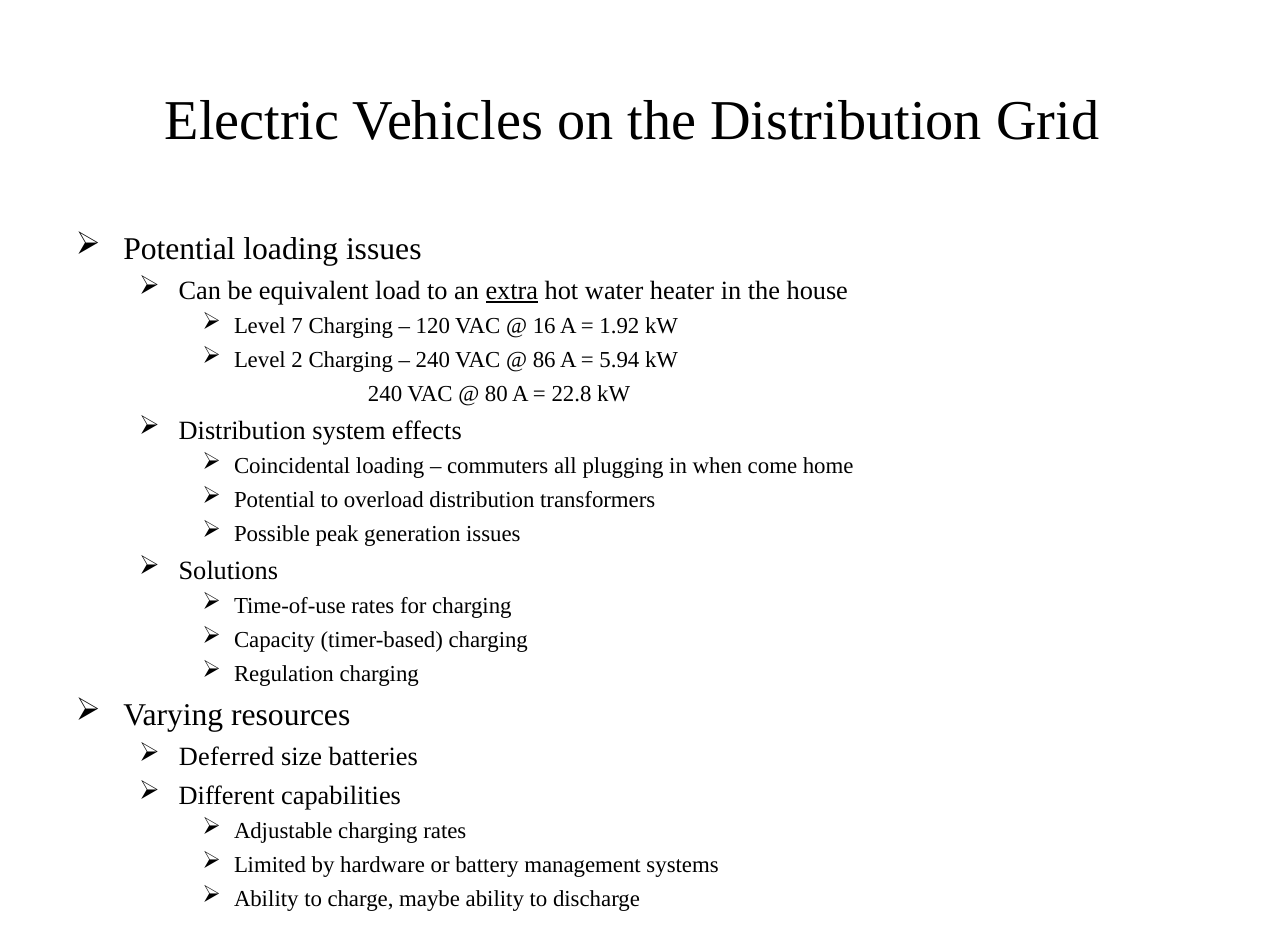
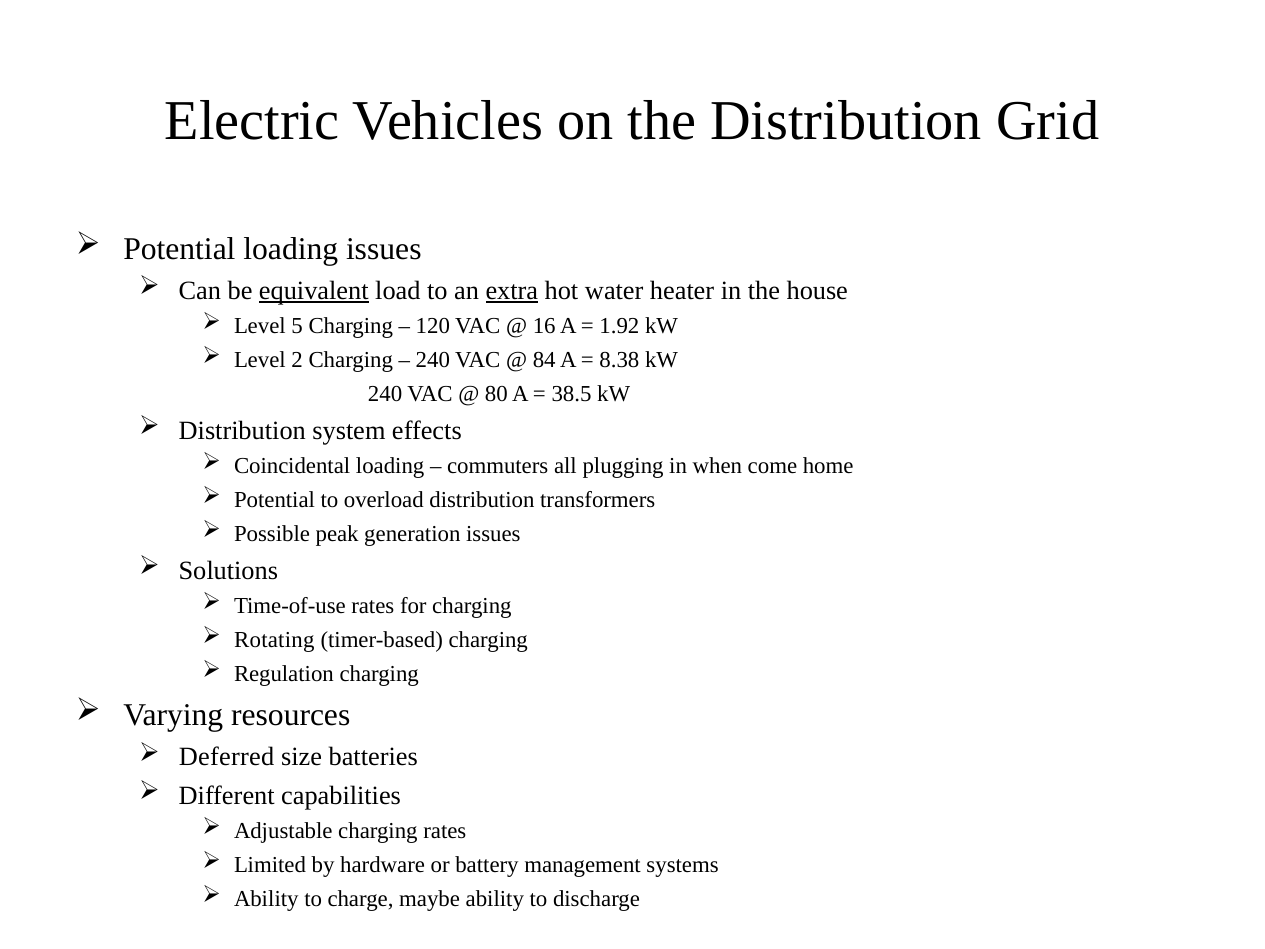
equivalent underline: none -> present (314, 290)
7: 7 -> 5 (297, 326)
86: 86 -> 84 (544, 360)
5.94: 5.94 -> 8.38 (619, 360)
22.8: 22.8 -> 38.5 (572, 393)
Capacity: Capacity -> Rotating (274, 640)
